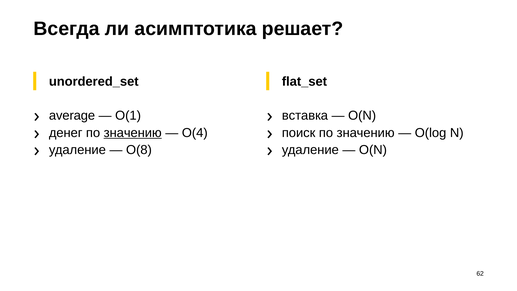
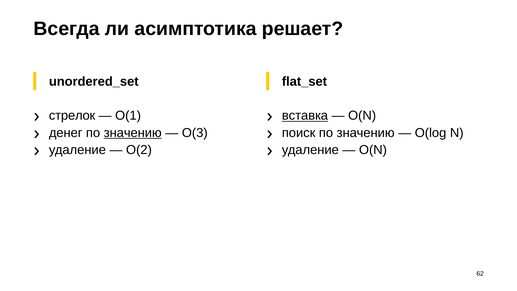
average: average -> стрелок (72, 116)
вставка underline: none -> present (305, 116)
O(4: O(4 -> O(3 (195, 133)
O(8: O(8 -> O(2 (139, 150)
